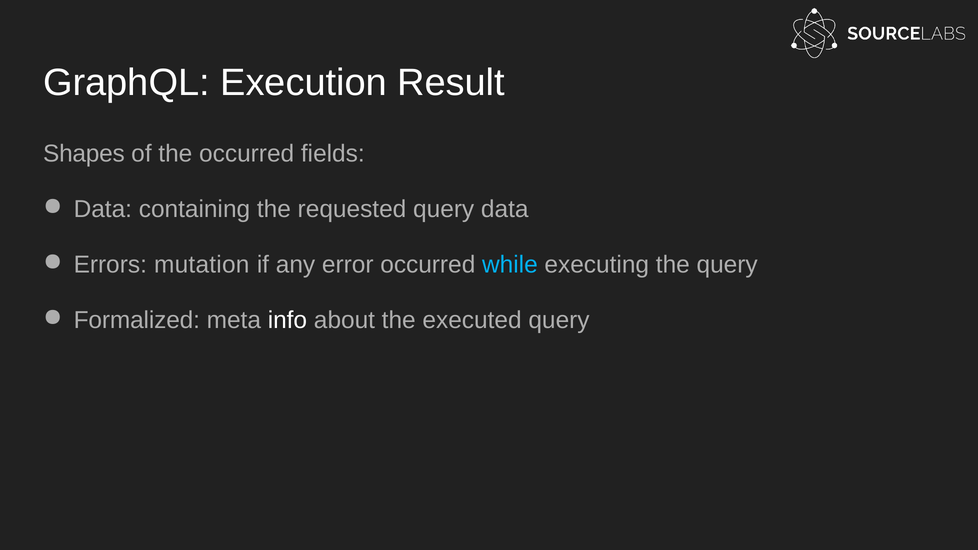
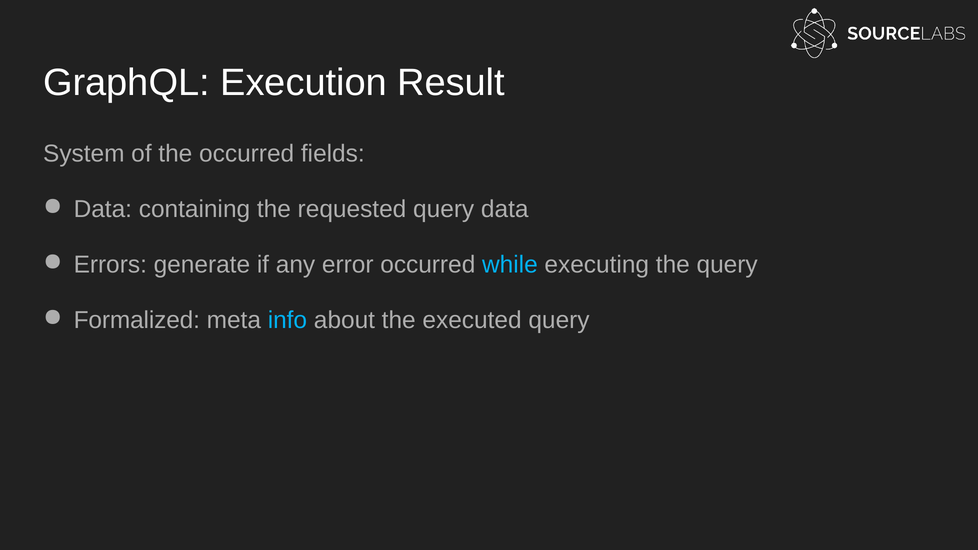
Shapes: Shapes -> System (84, 154)
mutation: mutation -> generate (202, 265)
info colour: white -> light blue (287, 320)
